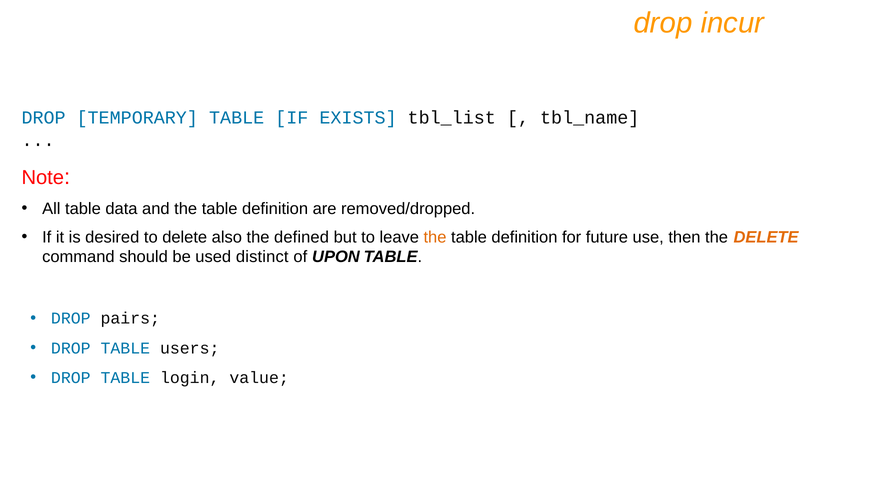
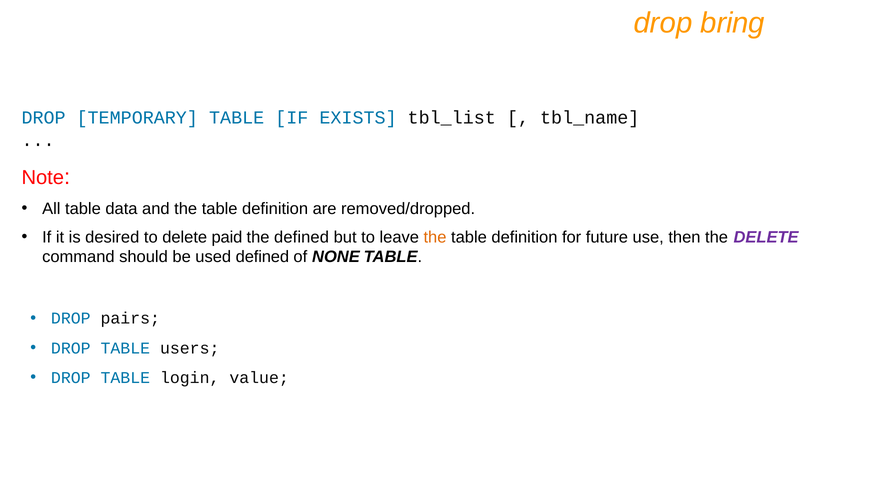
incur: incur -> bring (733, 23)
also: also -> paid (227, 237)
DELETE colour: orange -> purple (766, 237)
used distinct: distinct -> defined (262, 257)
UPON: UPON -> NONE (336, 257)
